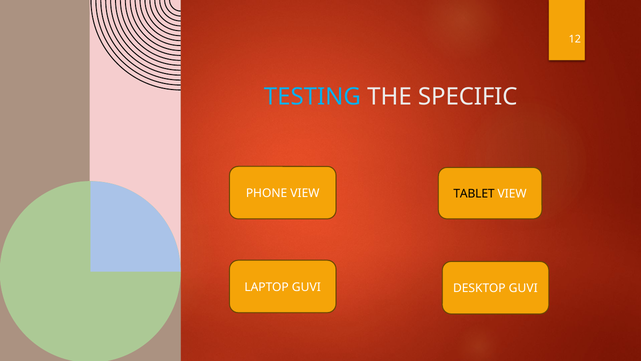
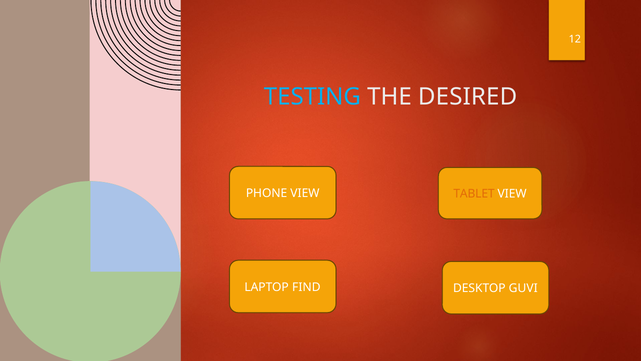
SPECIFIC: SPECIFIC -> DESIRED (468, 97)
TABLET colour: black -> orange (474, 194)
LAPTOP GUVI: GUVI -> FIND (306, 287)
